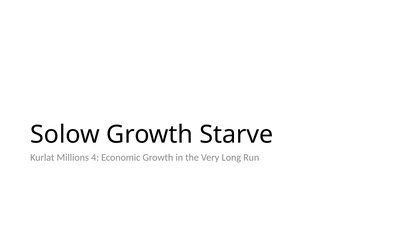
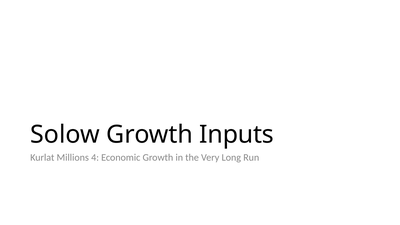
Starve: Starve -> Inputs (237, 135)
